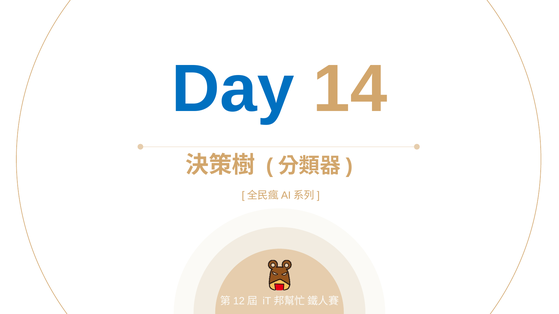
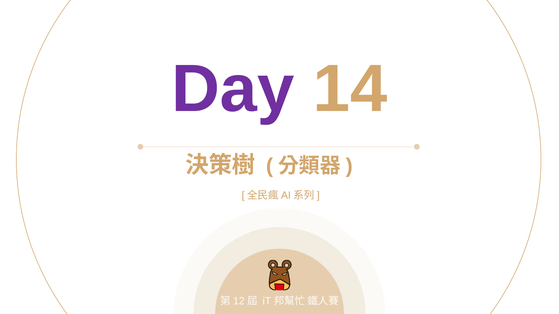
Day colour: blue -> purple (233, 89)
